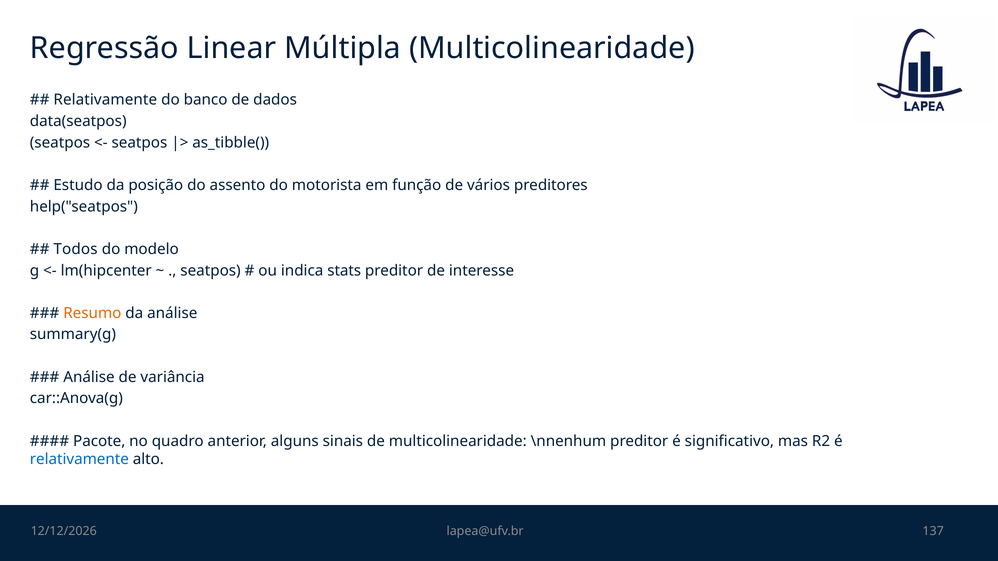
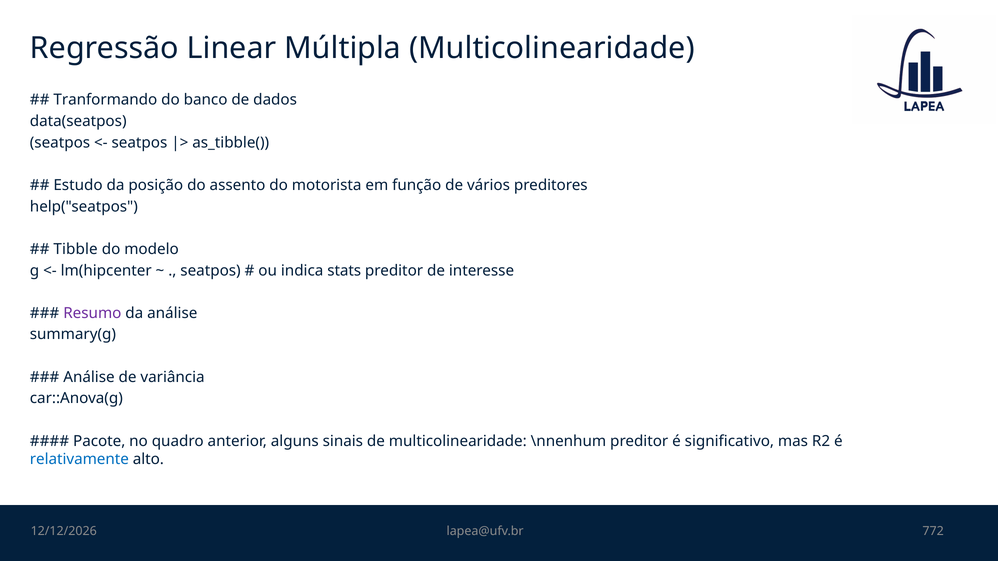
Relativamente: Relativamente -> Tranformando (105, 100)
Todos: Todos -> Tibble (76, 249)
Resumo colour: orange -> purple (92, 313)
137: 137 -> 772 (933, 532)
